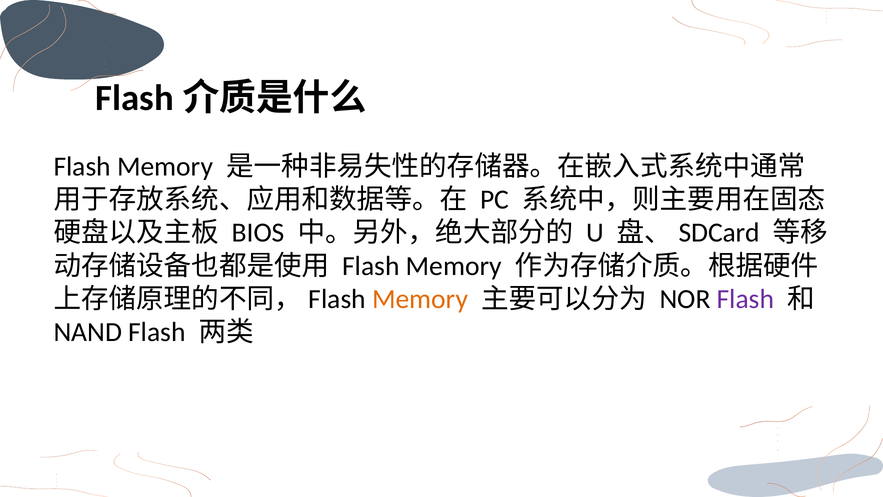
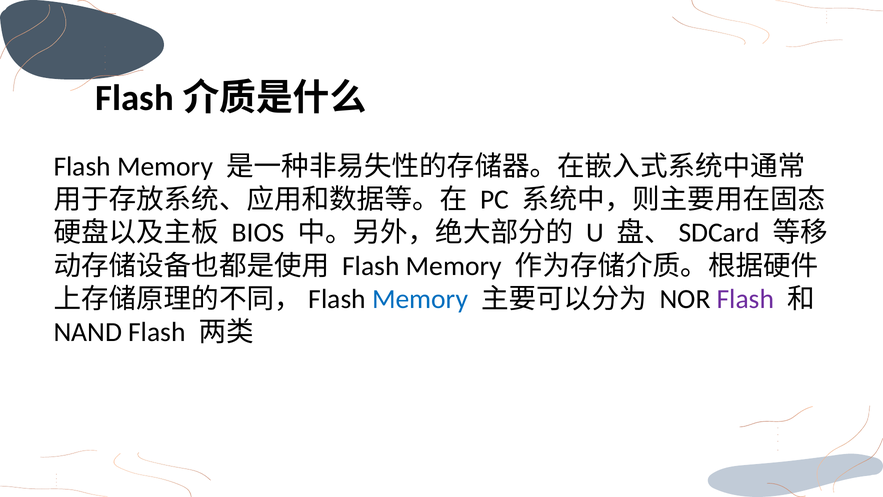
Memory colour: orange -> blue (420, 299)
